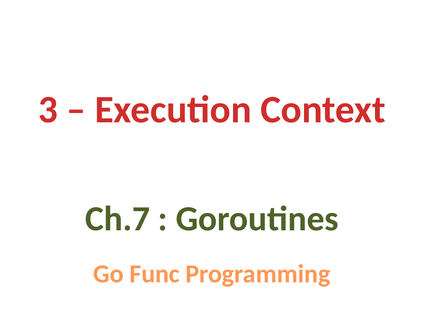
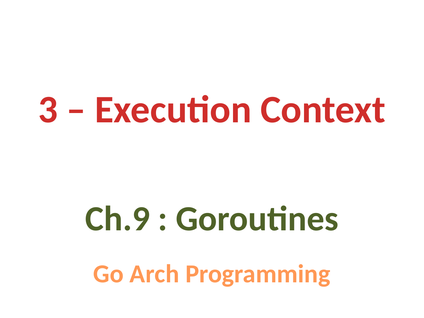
Ch.7: Ch.7 -> Ch.9 (118, 219)
Func: Func -> Arch (155, 274)
